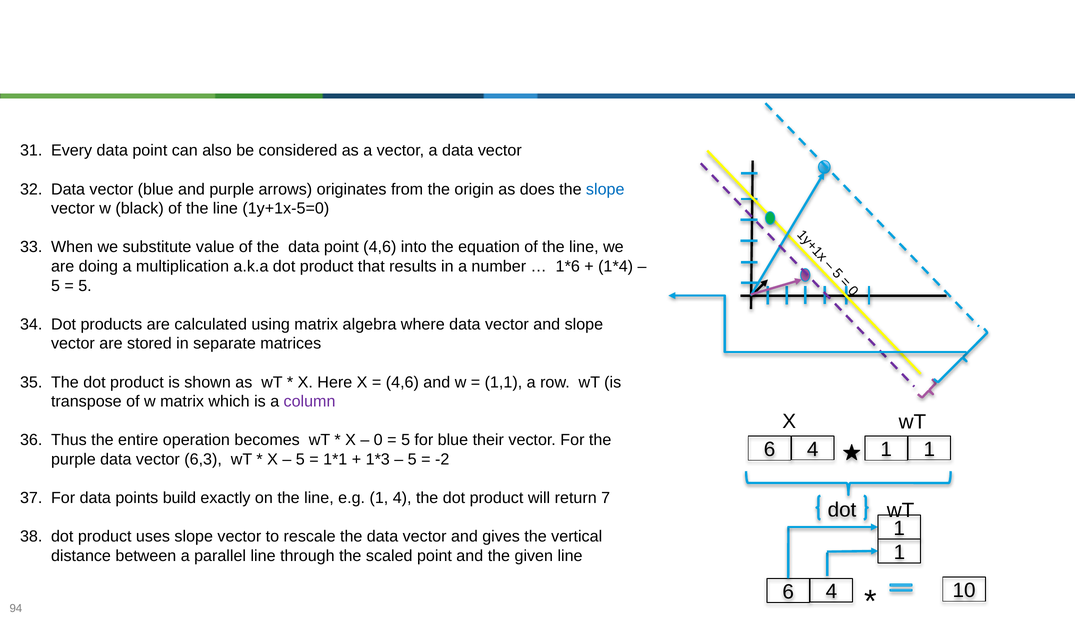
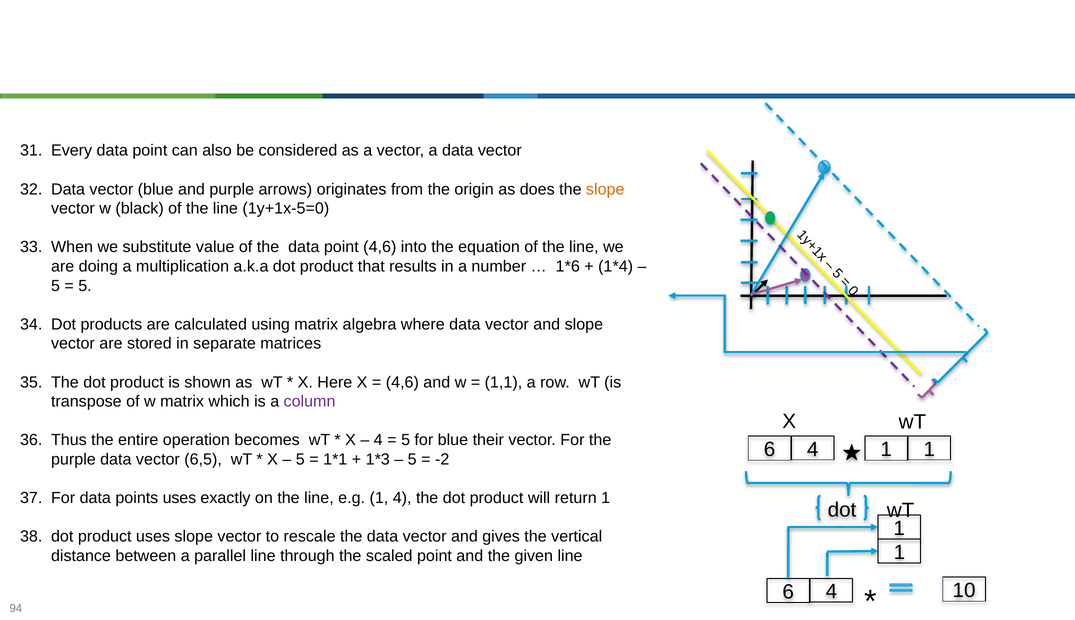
slope colour: blue -> orange (605, 189)
0: 0 -> 4 (378, 440)
6,3: 6,3 -> 6,5 (203, 460)
points build: build -> uses (179, 498)
return 7: 7 -> 1 (606, 498)
